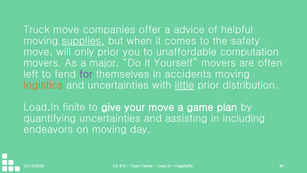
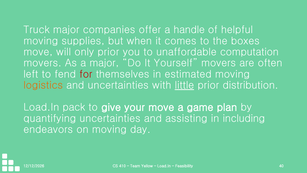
Truck move: move -> major (66, 30)
advice: advice -> handle (189, 30)
supplies underline: present -> none (83, 41)
safety: safety -> boxes (245, 41)
for colour: purple -> red (86, 74)
accidents: accidents -> estimated (188, 74)
finite: finite -> pack (74, 107)
